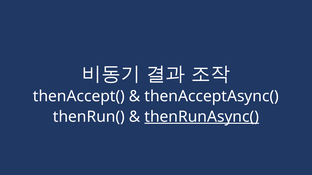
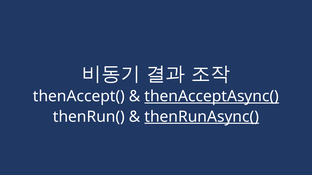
thenAcceptAsync( underline: none -> present (212, 97)
